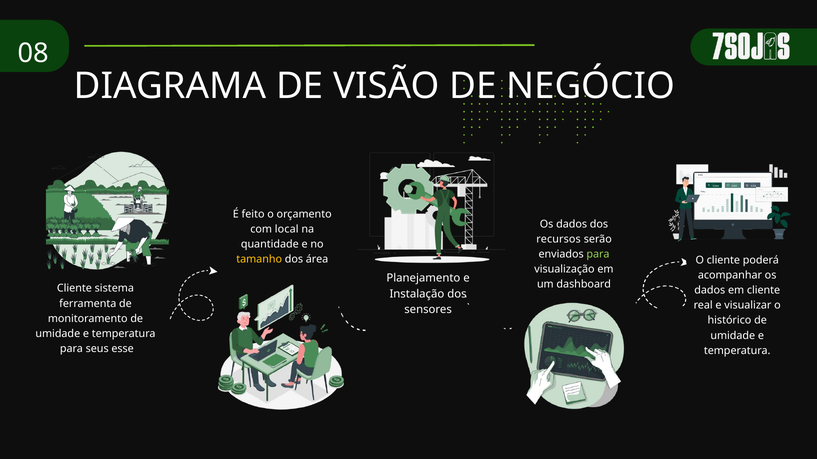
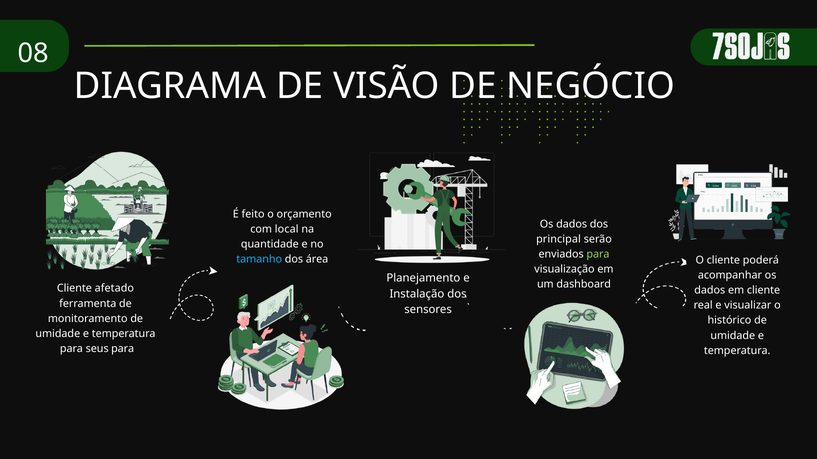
recursos: recursos -> principal (559, 239)
tamanho colour: yellow -> light blue (259, 260)
sistema: sistema -> afetado (114, 289)
seus esse: esse -> para (123, 349)
